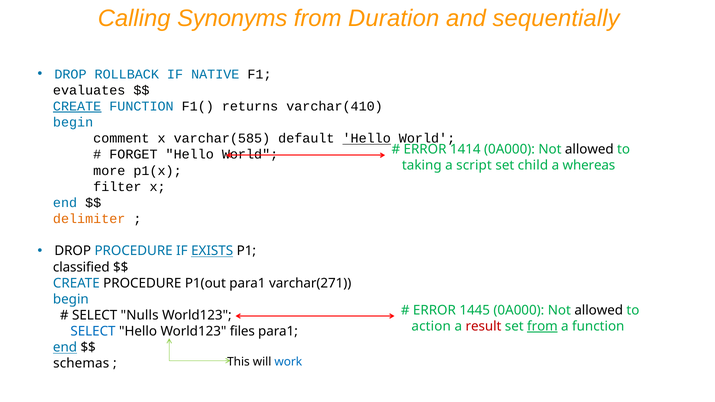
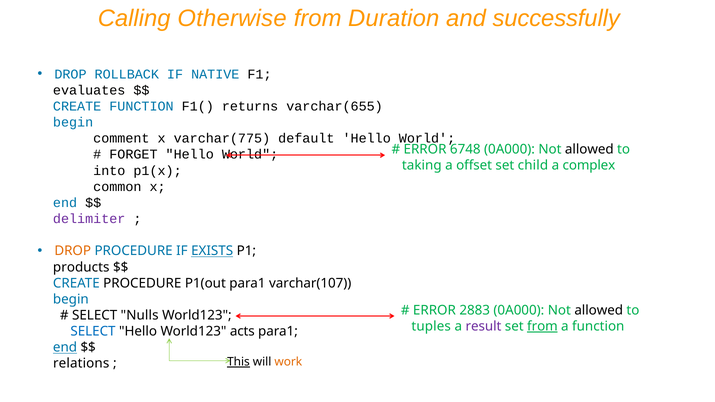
Synonyms: Synonyms -> Otherwise (232, 19)
sequentially: sequentially -> successfully (556, 19)
CREATE underline: present -> none (77, 106)
varchar(410: varchar(410 -> varchar(655 (335, 106)
varchar(585: varchar(585 -> varchar(775 (222, 139)
Hello underline: present -> none (367, 139)
1414: 1414 -> 6748 (465, 150)
script: script -> offset (474, 166)
whereas: whereas -> complex (589, 166)
more: more -> into (109, 171)
filter: filter -> common (117, 187)
delimiter colour: orange -> purple (89, 219)
DROP colour: black -> orange (73, 251)
classified: classified -> products (81, 267)
varchar(271: varchar(271 -> varchar(107 (310, 283)
1445: 1445 -> 2883 (475, 310)
action: action -> tuples (431, 327)
result colour: red -> purple (484, 327)
files: files -> acts (242, 332)
This underline: none -> present (238, 362)
work colour: blue -> orange (288, 362)
schemas: schemas -> relations (81, 364)
